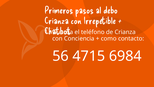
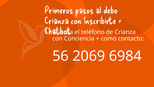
Irrepetible: Irrepetible -> Inscribirte (100, 21)
4715: 4715 -> 2069 (89, 56)
